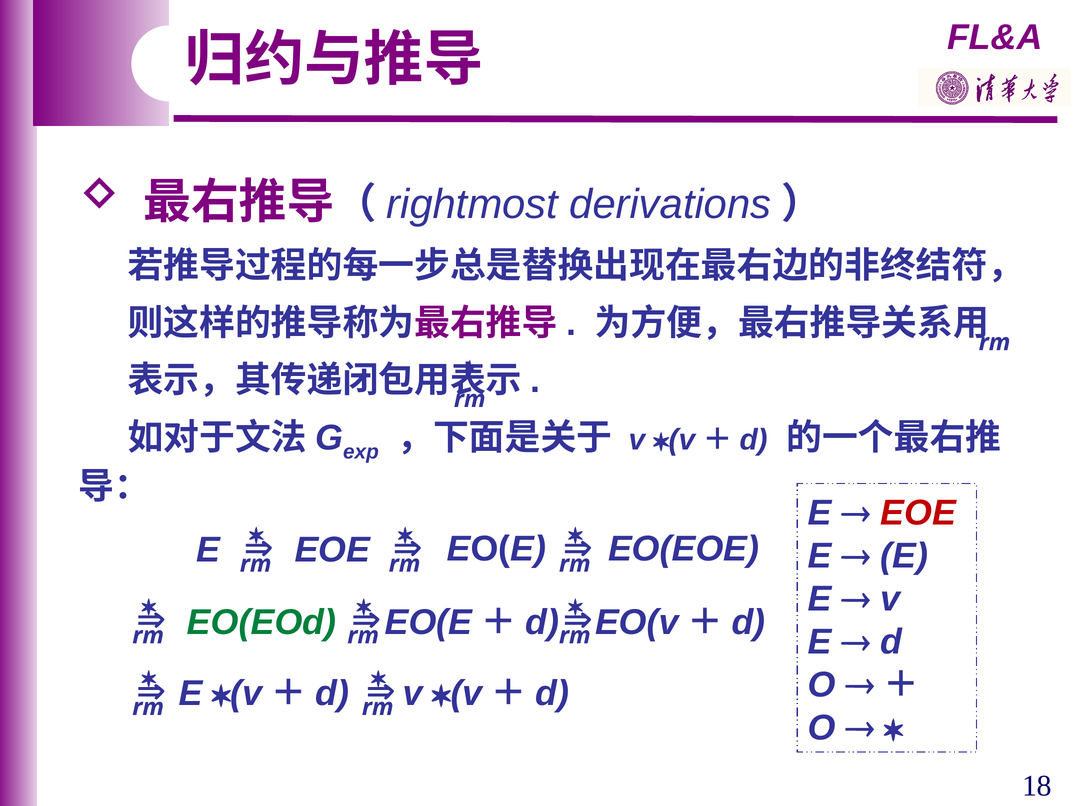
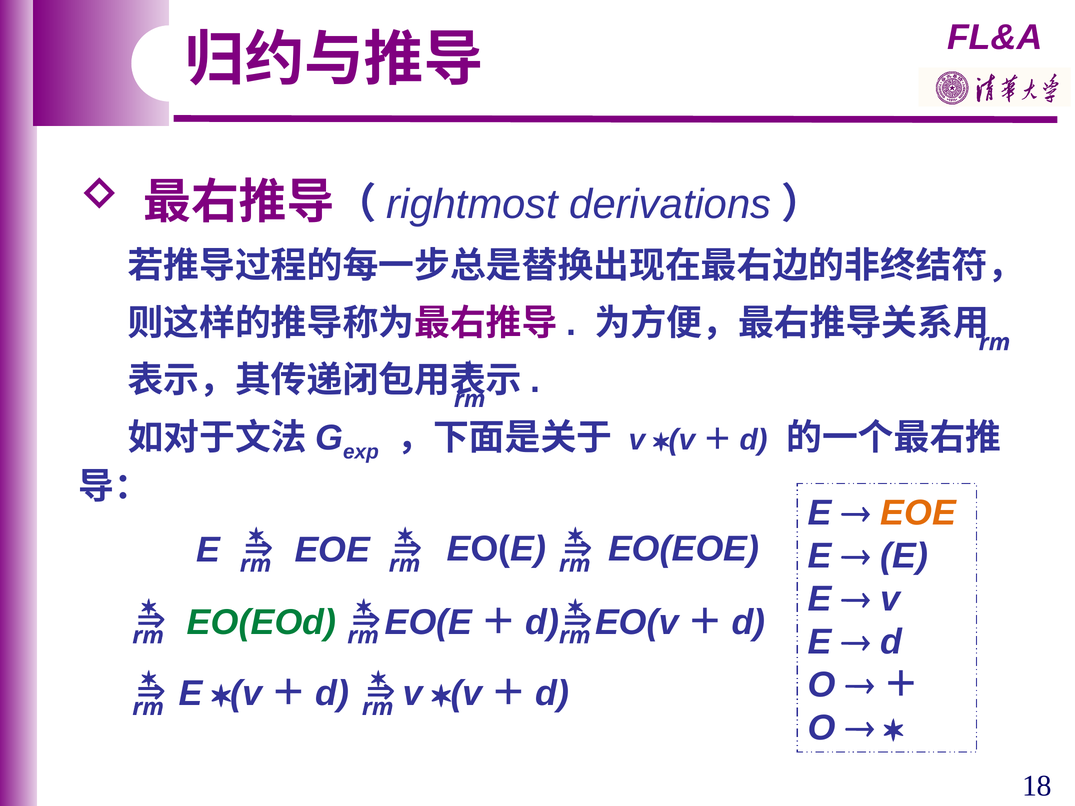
EOE colour: red -> orange (918, 513)
